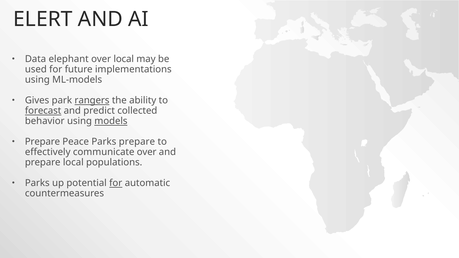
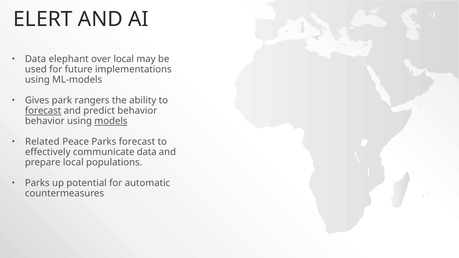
rangers underline: present -> none (92, 101)
predict collected: collected -> behavior (137, 111)
Prepare: Prepare -> Related (42, 142)
Parks prepare: prepare -> forecast (137, 142)
communicate over: over -> data (147, 152)
for underline: present -> none (116, 183)
